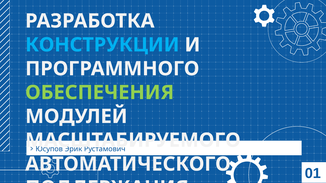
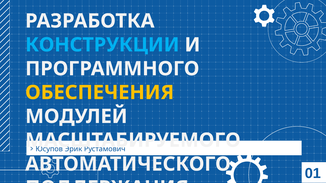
ОБЕСПЕЧЕНИЯ colour: light green -> yellow (100, 93)
